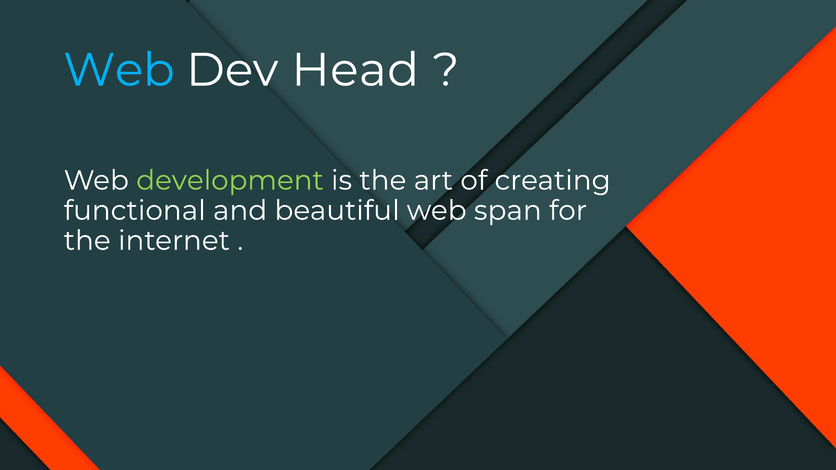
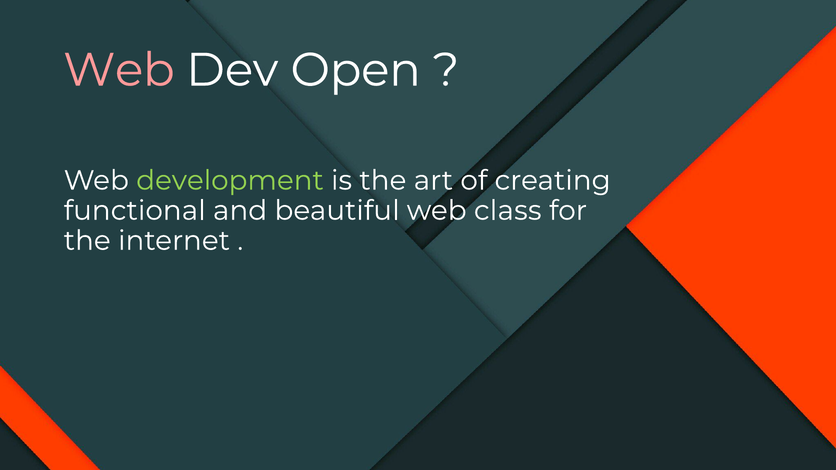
Web colour: light blue -> pink (119, 70)
Head: Head -> Open (356, 70)
span: span -> class (508, 211)
